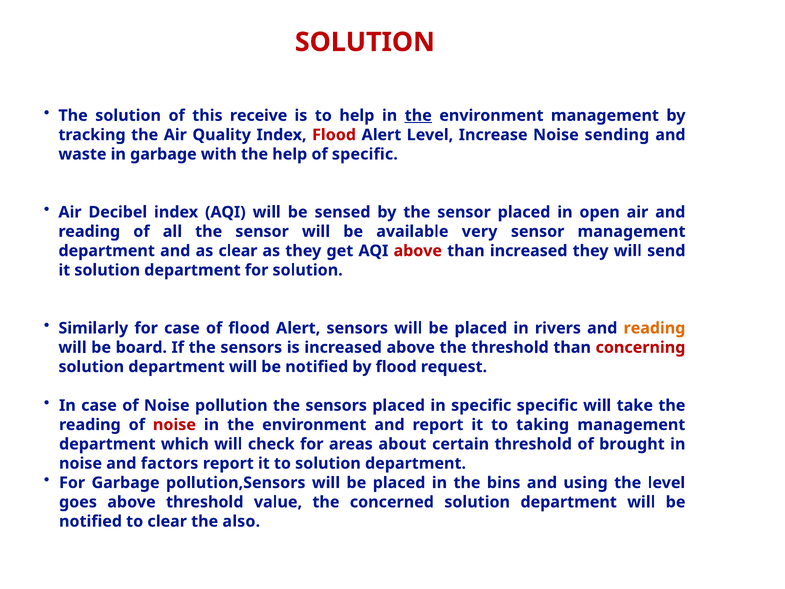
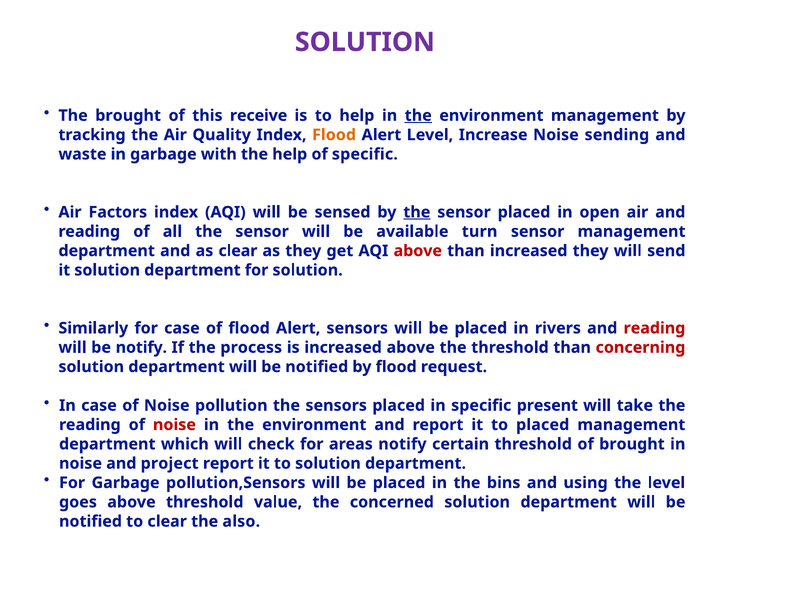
SOLUTION colour: red -> purple (365, 42)
The solution: solution -> brought (128, 115)
Flood colour: red -> orange (334, 135)
Decibel: Decibel -> Factors (118, 212)
the underline: none -> present (417, 212)
very: very -> turn (480, 231)
reading colour: orange -> red (654, 328)
be board: board -> notify (141, 347)
If the sensors: sensors -> process (251, 347)
specific specific: specific -> present (547, 405)
to taking: taking -> placed (543, 425)
areas about: about -> notify (402, 444)
factors: factors -> project (170, 463)
